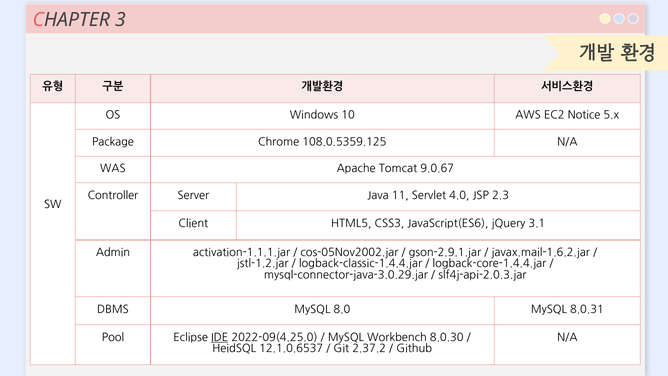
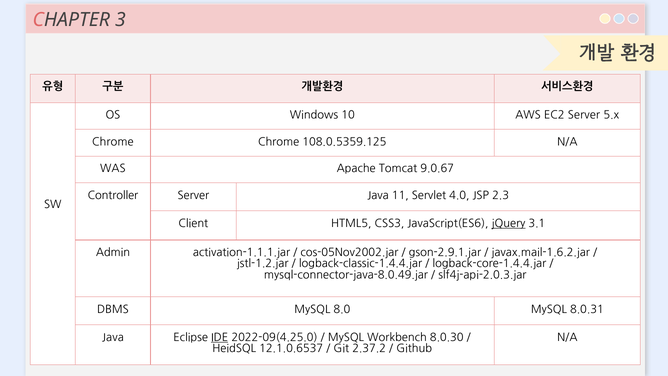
EC2 Notice: Notice -> Server (584, 115)
Package: Package -> Chrome (113, 142)
jQuery underline: none -> present (508, 223)
mysql-connector-java-3.0.29.jar: mysql-connector-java-3.0.29.jar -> mysql-connector-java-8.0.49.jar (346, 275)
Pool: Pool -> Java (113, 337)
